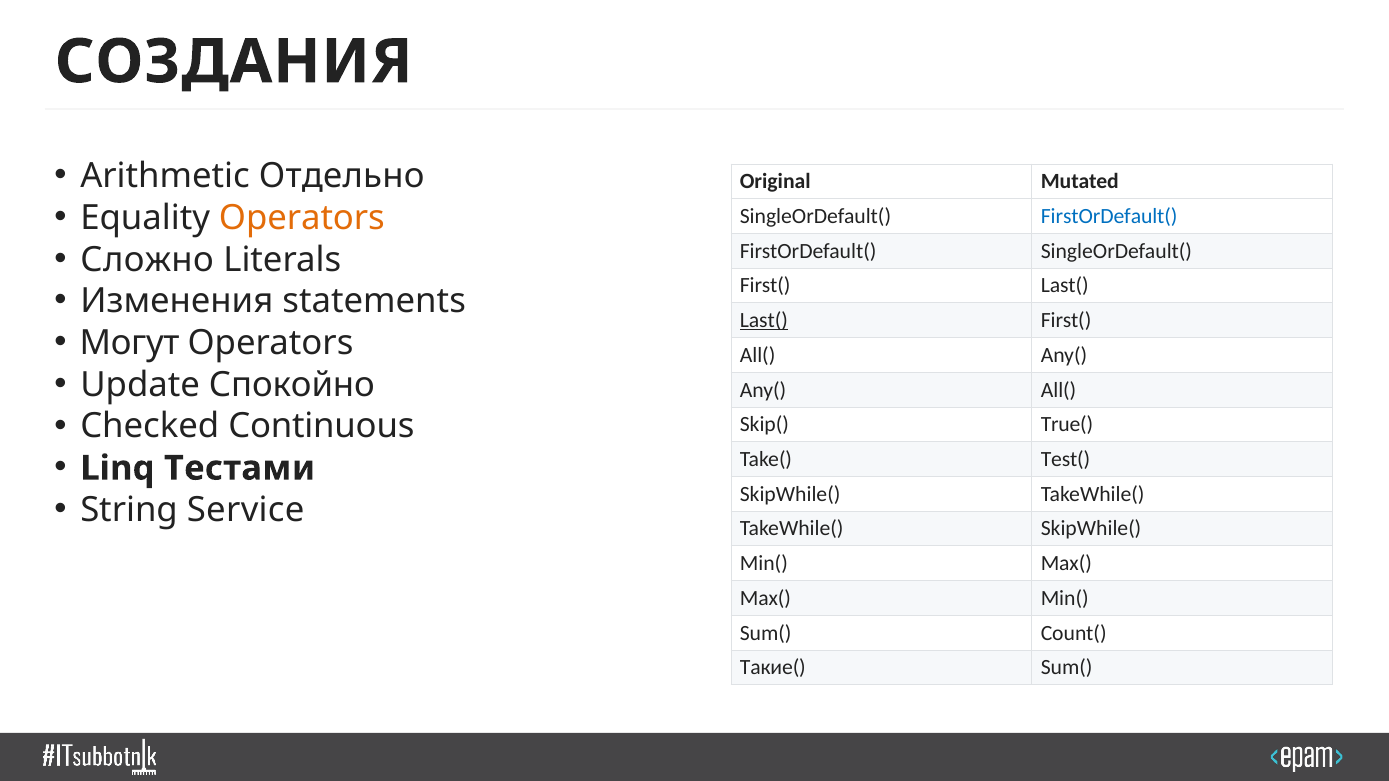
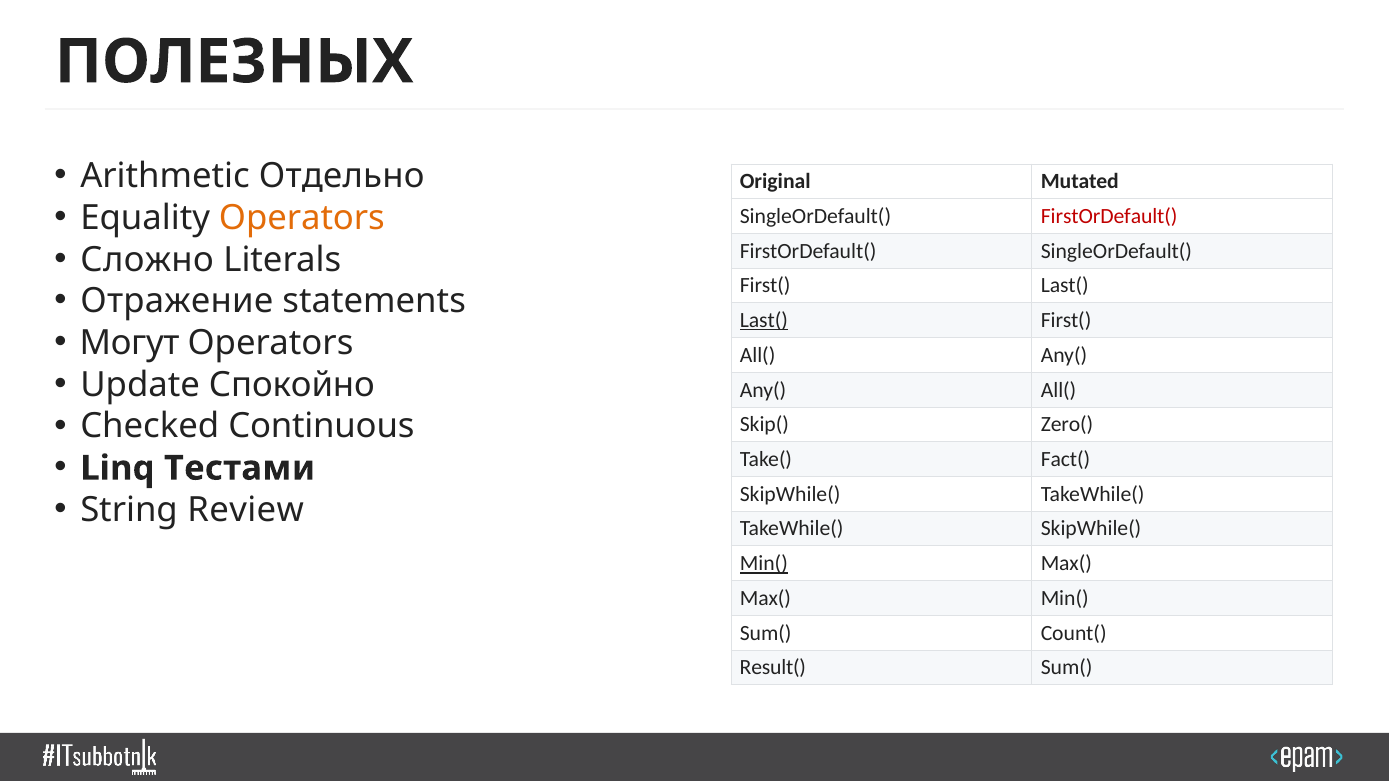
СОЗДАНИЯ: СОЗДАНИЯ -> ПОЛЕЗНЫХ (234, 62)
FirstOrDefault( colour: blue -> red (1109, 216)
Изменения: Изменения -> Отражение (177, 302)
True(: True( -> Zero( (1067, 425)
Test(: Test( -> Fact( (1065, 460)
Service: Service -> Review (246, 510)
Min( underline: none -> present (764, 564)
Такие(: Такие( -> Result( (773, 668)
